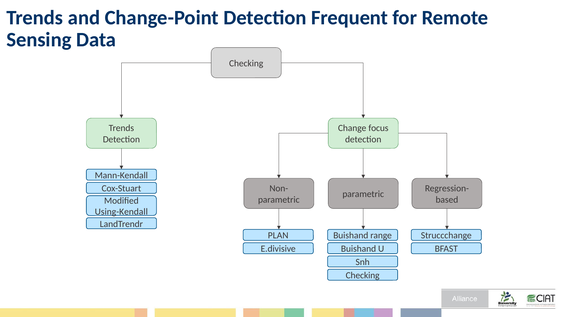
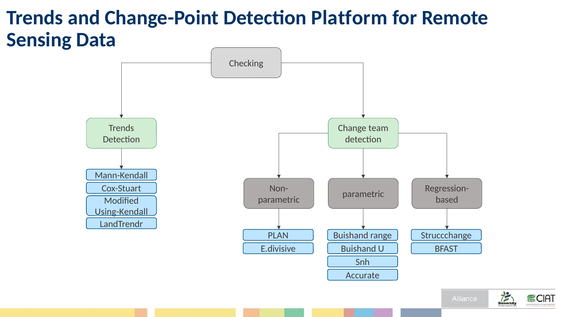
Frequent: Frequent -> Platform (349, 18)
focus: focus -> team (378, 128)
Checking: Checking -> Accurate (363, 276)
